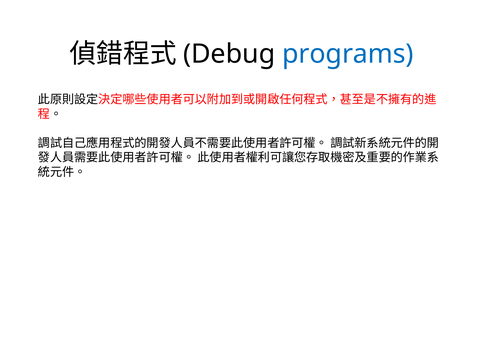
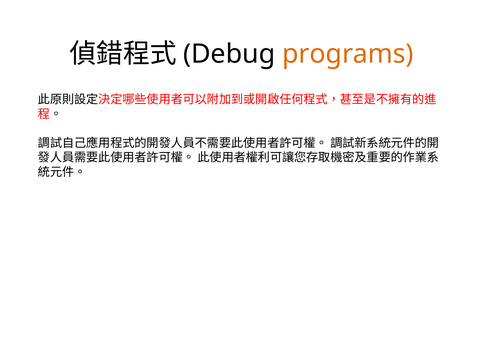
programs colour: blue -> orange (348, 54)
